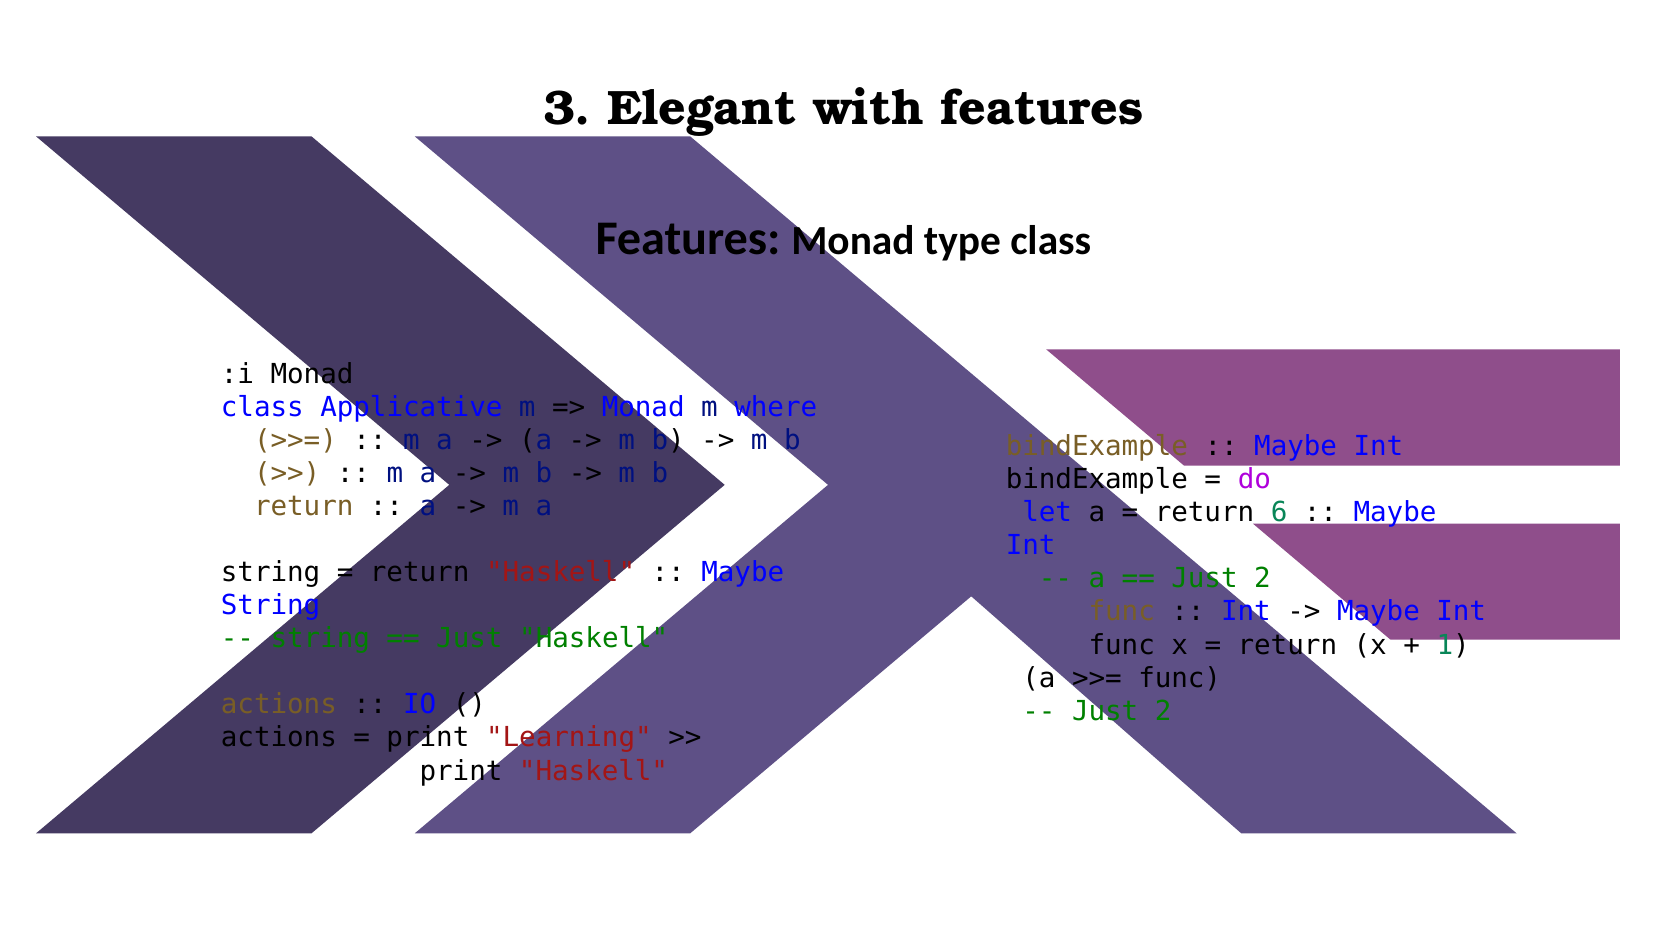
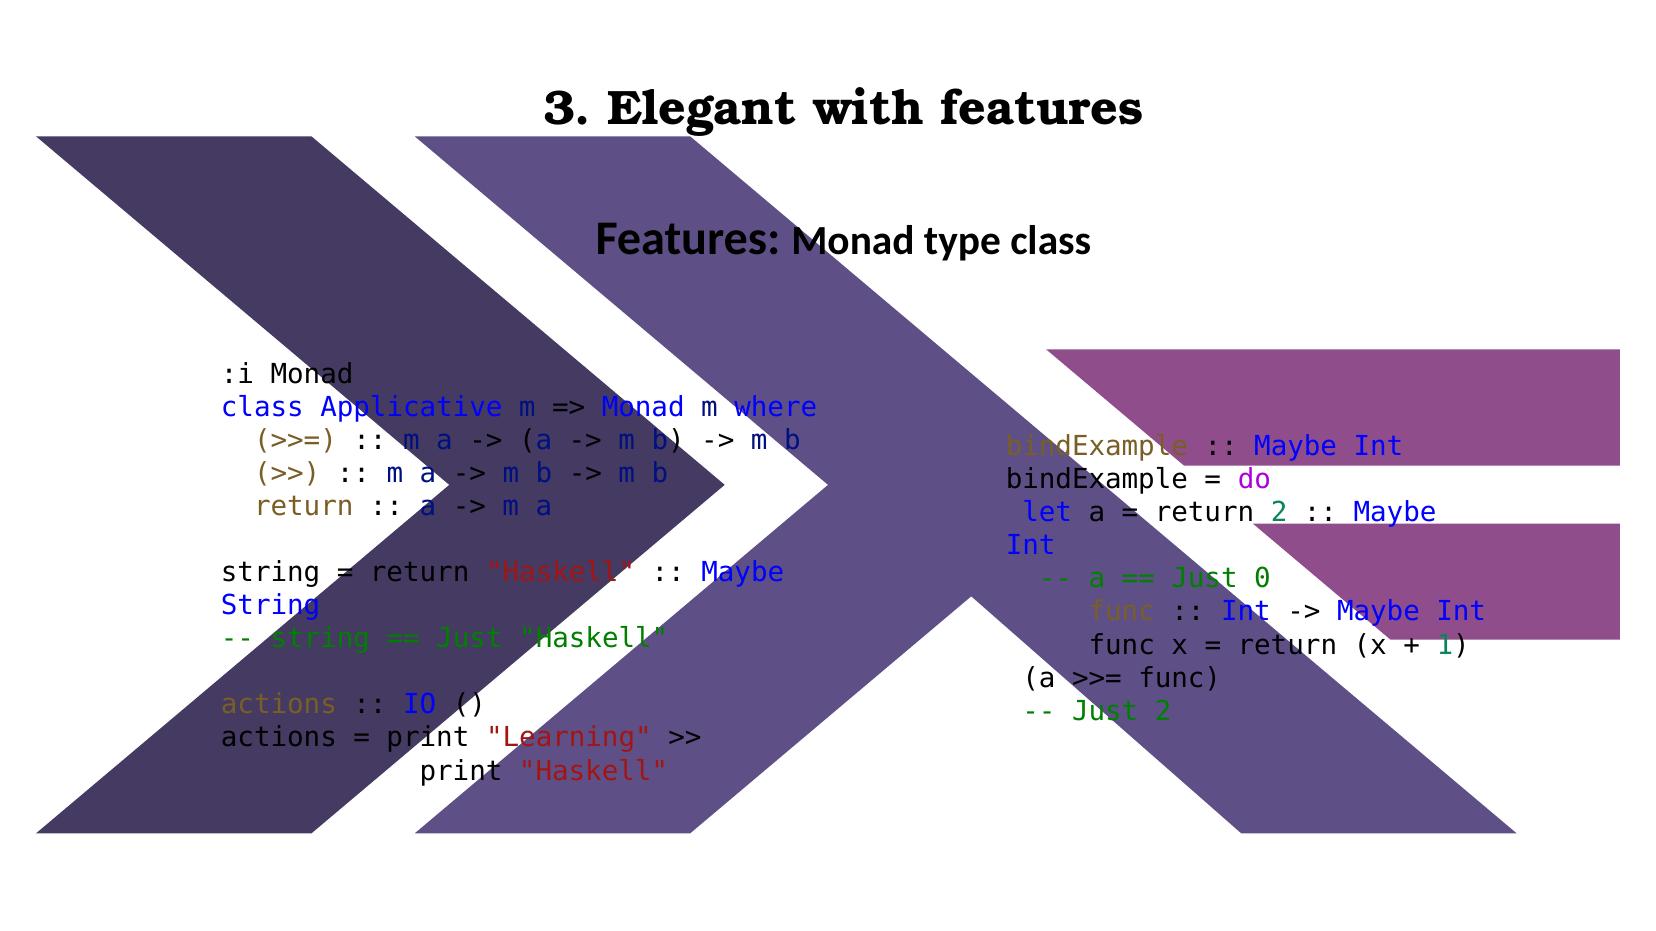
return 6: 6 -> 2 (1279, 513)
2: 2 -> 0 (1262, 579)
